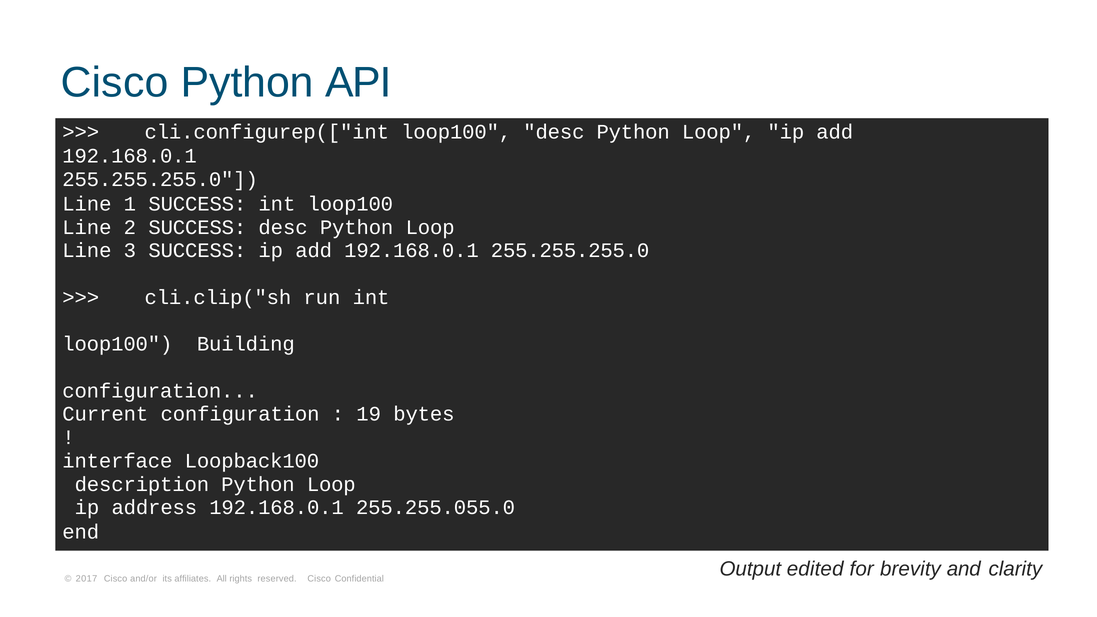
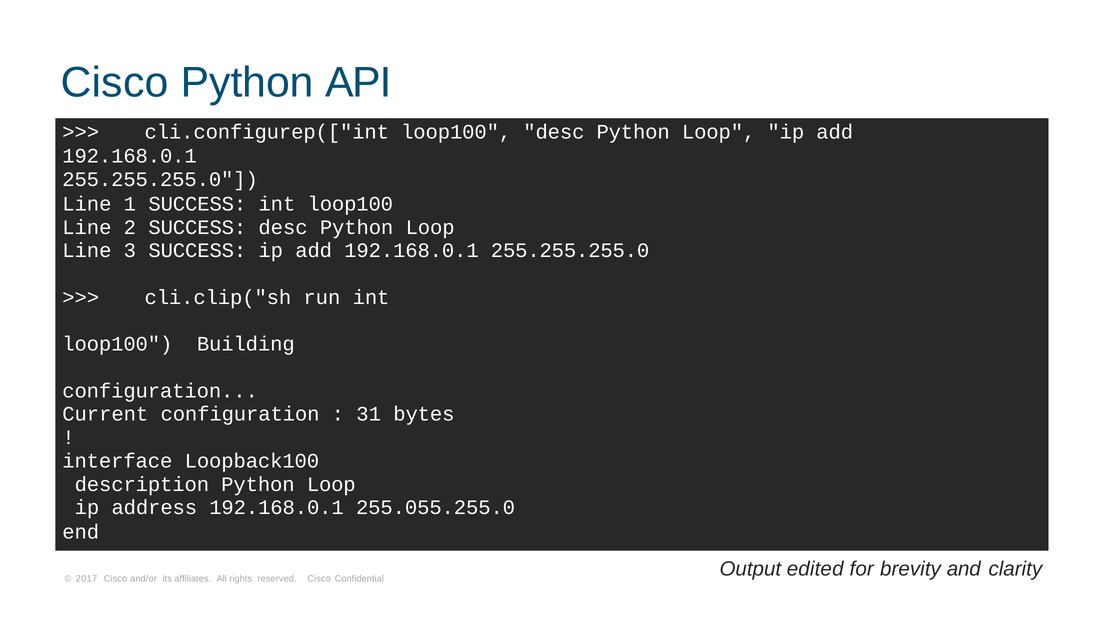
19: 19 -> 31 (369, 414)
255.255.055.0: 255.255.055.0 -> 255.055.255.0 (436, 508)
